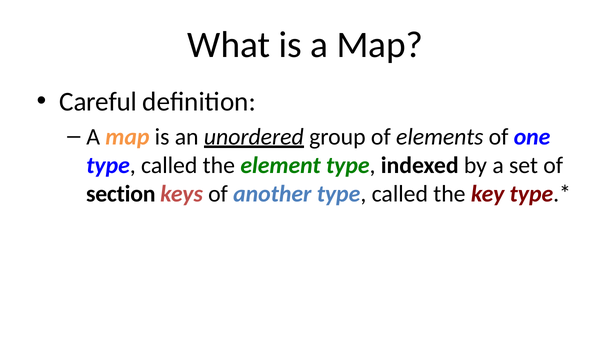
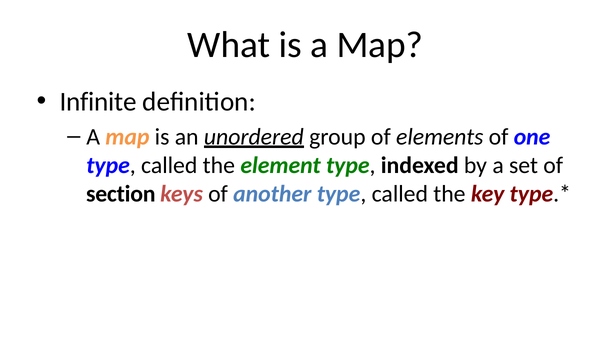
Careful: Careful -> Infinite (98, 101)
